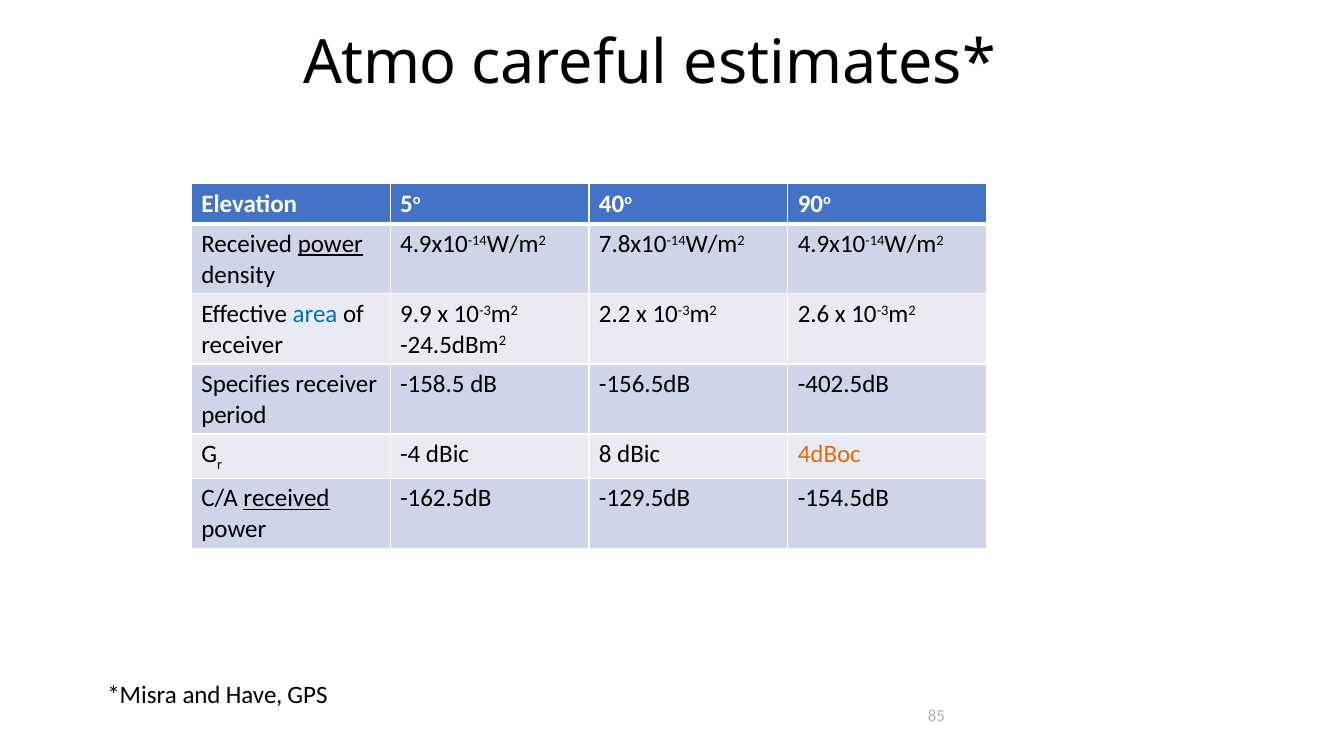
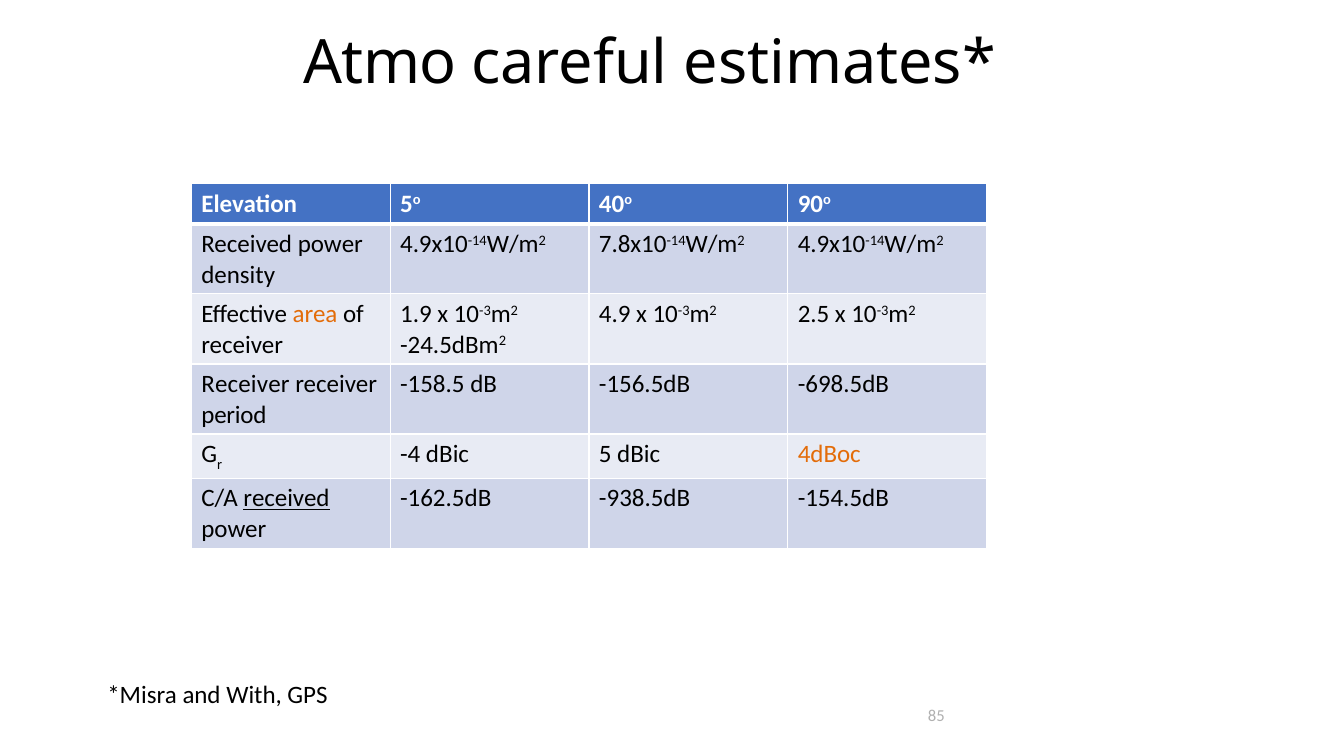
power underline: present -> none (330, 244)
area colour: blue -> orange (315, 314)
9.9: 9.9 -> 1.9 (416, 314)
2.2: 2.2 -> 4.9 (615, 314)
2.6: 2.6 -> 2.5 (814, 314)
Specifies: Specifies -> Receiver (245, 384)
-402.5dB: -402.5dB -> -698.5dB (843, 384)
8: 8 -> 5 (605, 454)
-129.5dB: -129.5dB -> -938.5dB (645, 499)
Have: Have -> With (254, 695)
